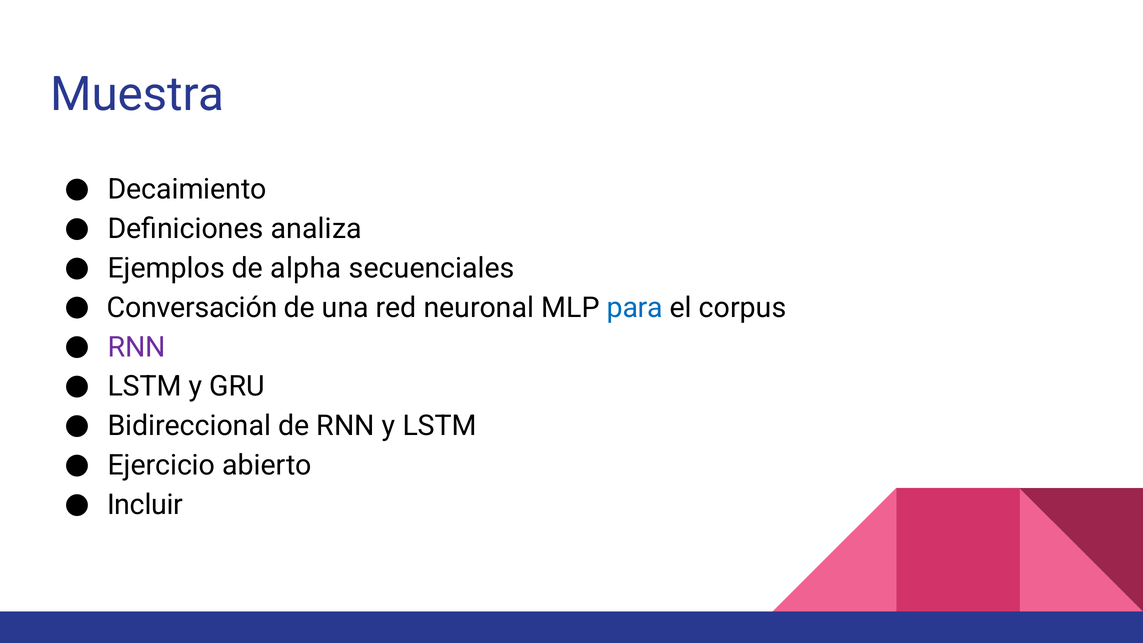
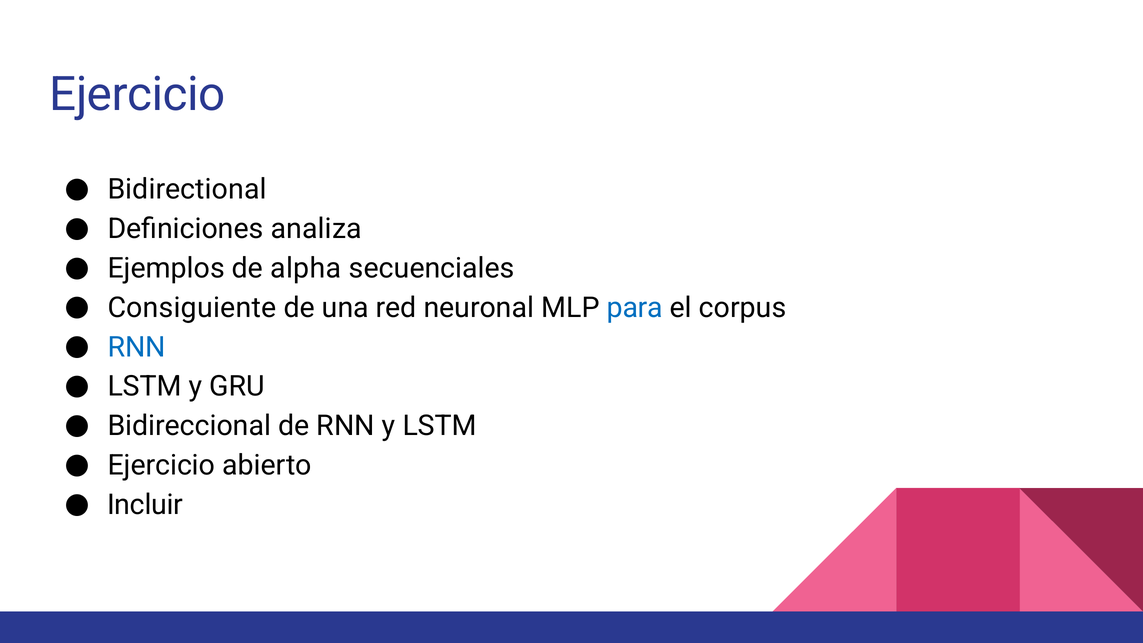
Muestra: Muestra -> Ejercicio (137, 95)
Decaimiento: Decaimiento -> Bidirectional (187, 189)
Conversación: Conversación -> Consiguiente (192, 308)
RNN colour: purple -> blue (137, 347)
